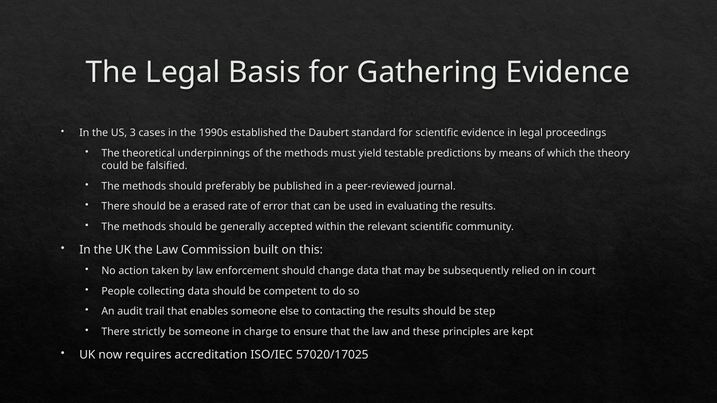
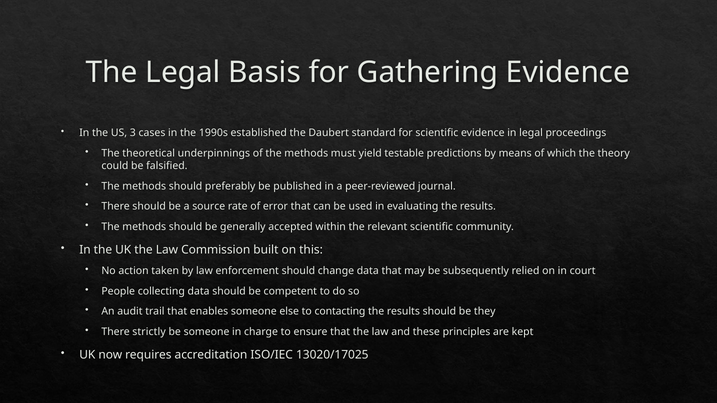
erased: erased -> source (209, 207)
step: step -> they (485, 312)
57020/17025: 57020/17025 -> 13020/17025 (332, 355)
